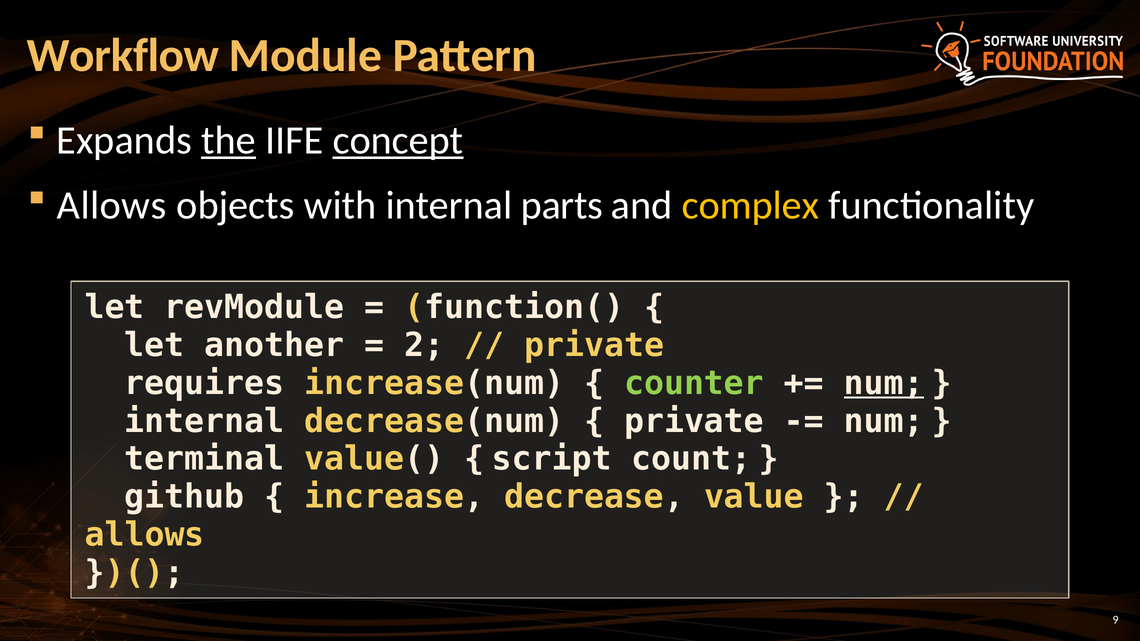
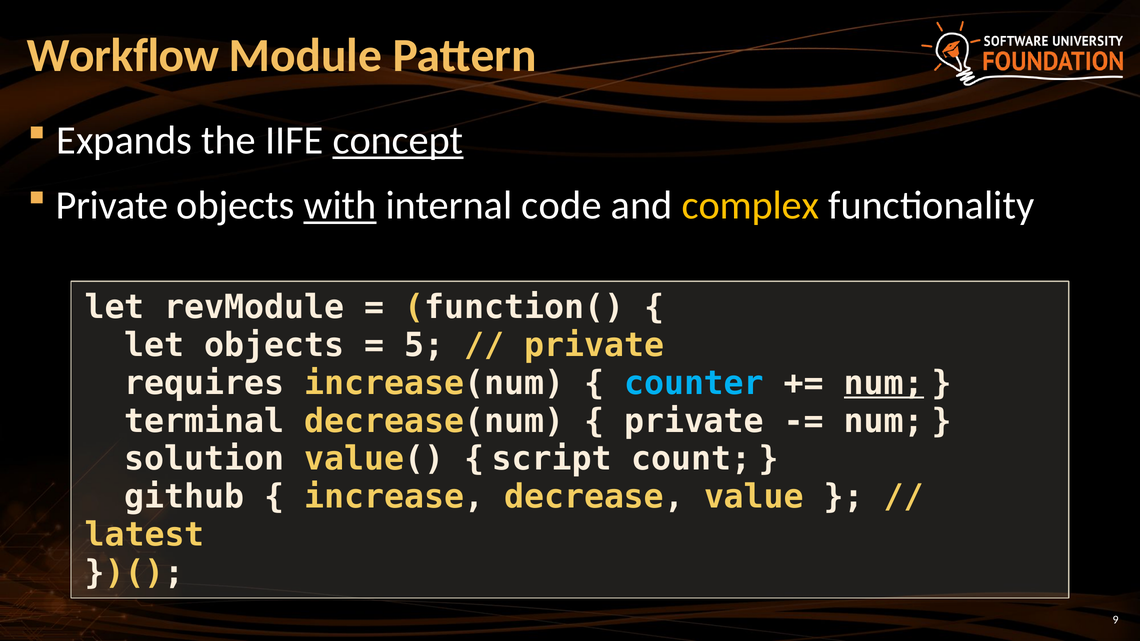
the underline: present -> none (229, 140)
Allows: Allows -> Private (112, 206)
with underline: none -> present (340, 206)
parts: parts -> code (562, 206)
let another: another -> objects (274, 345)
2: 2 -> 5 (424, 345)
counter colour: light green -> light blue (694, 383)
internal: internal -> terminal (204, 421)
terminal: terminal -> solution (204, 459)
allows: allows -> latest (145, 535)
